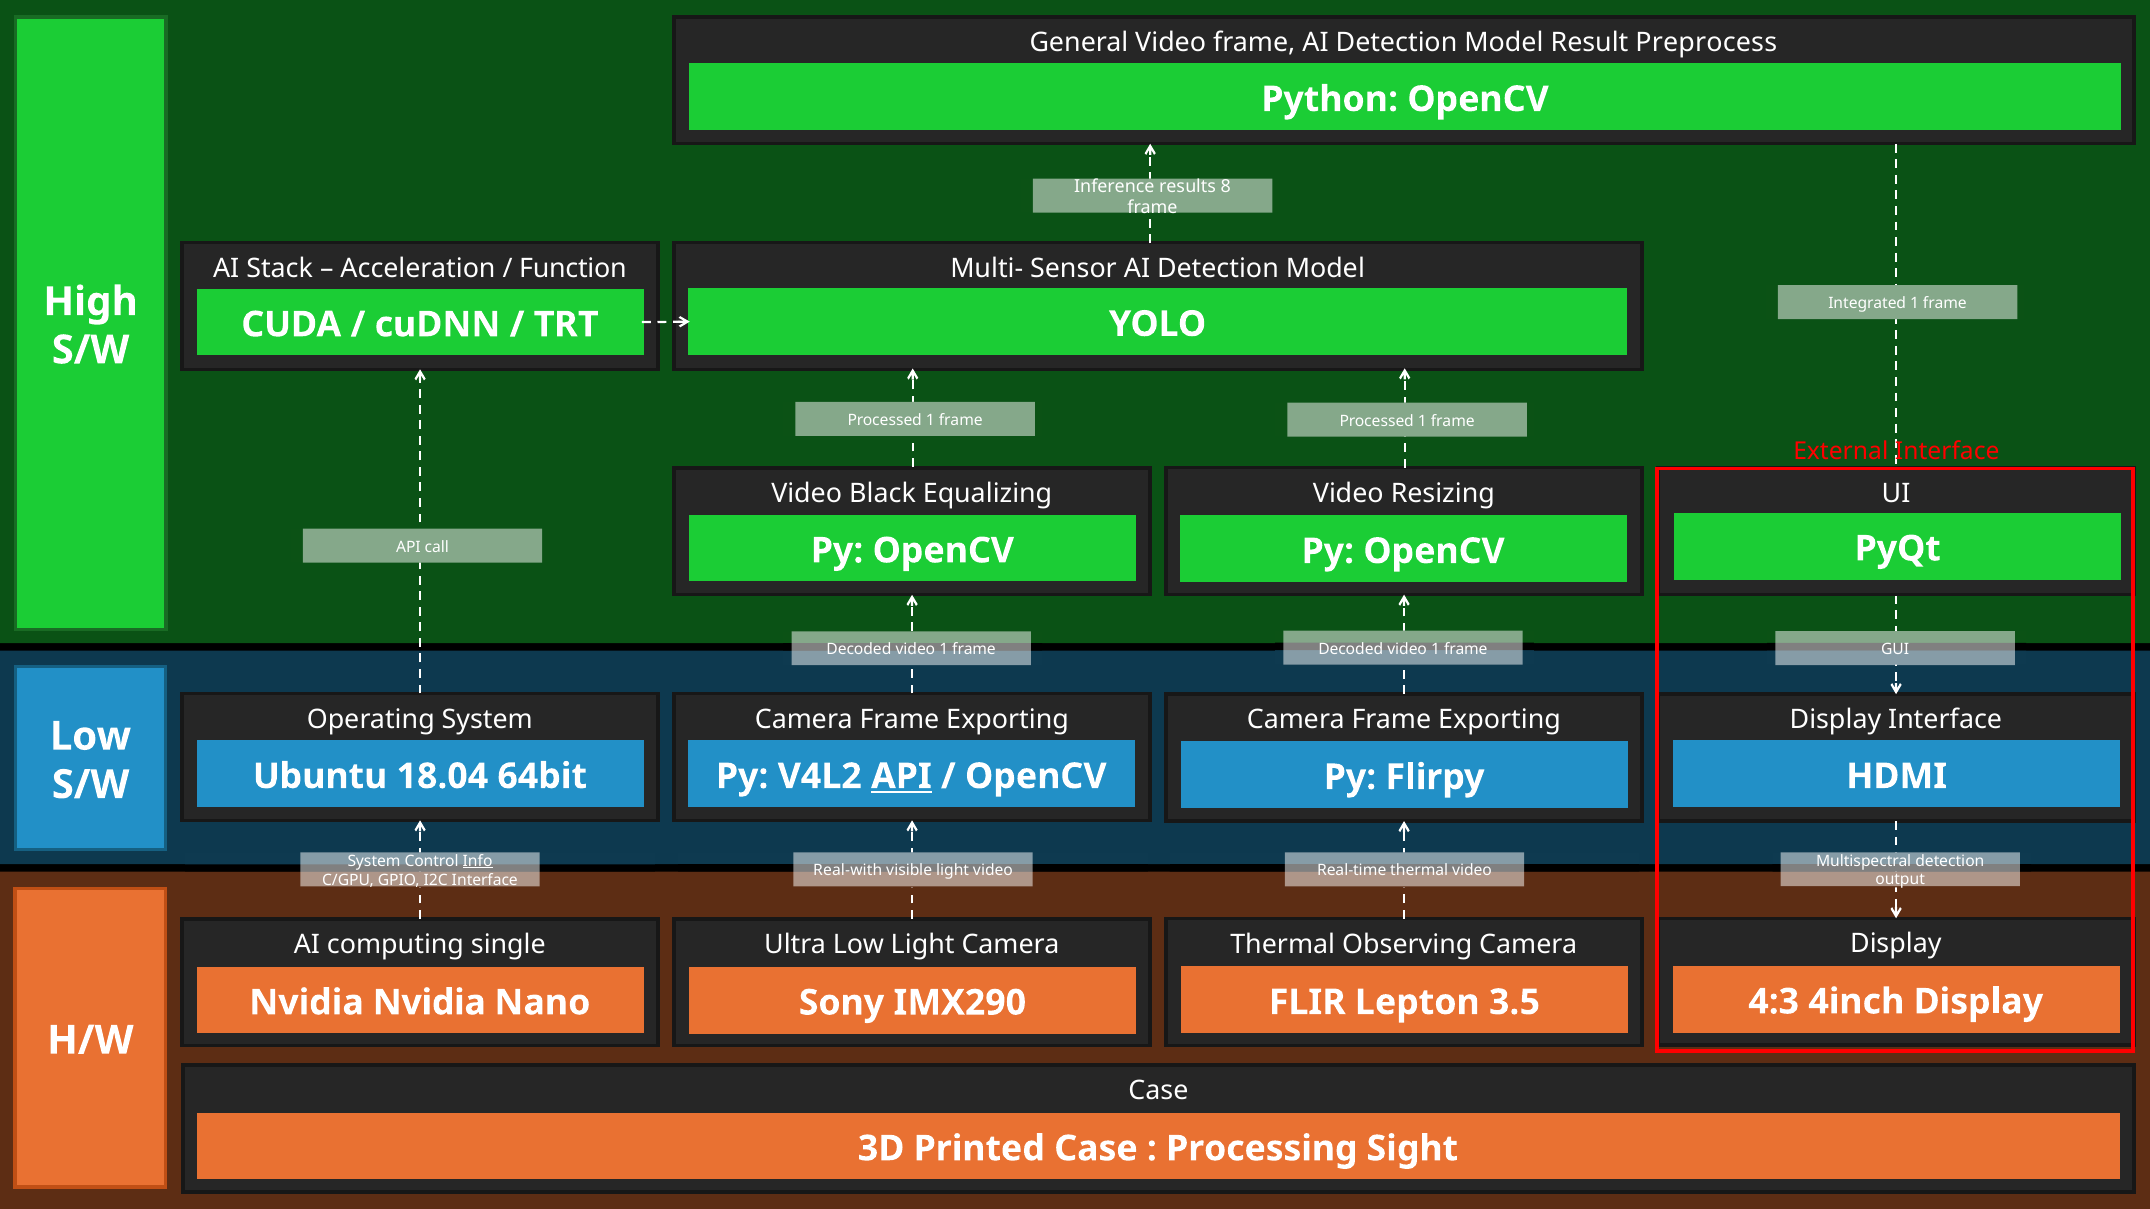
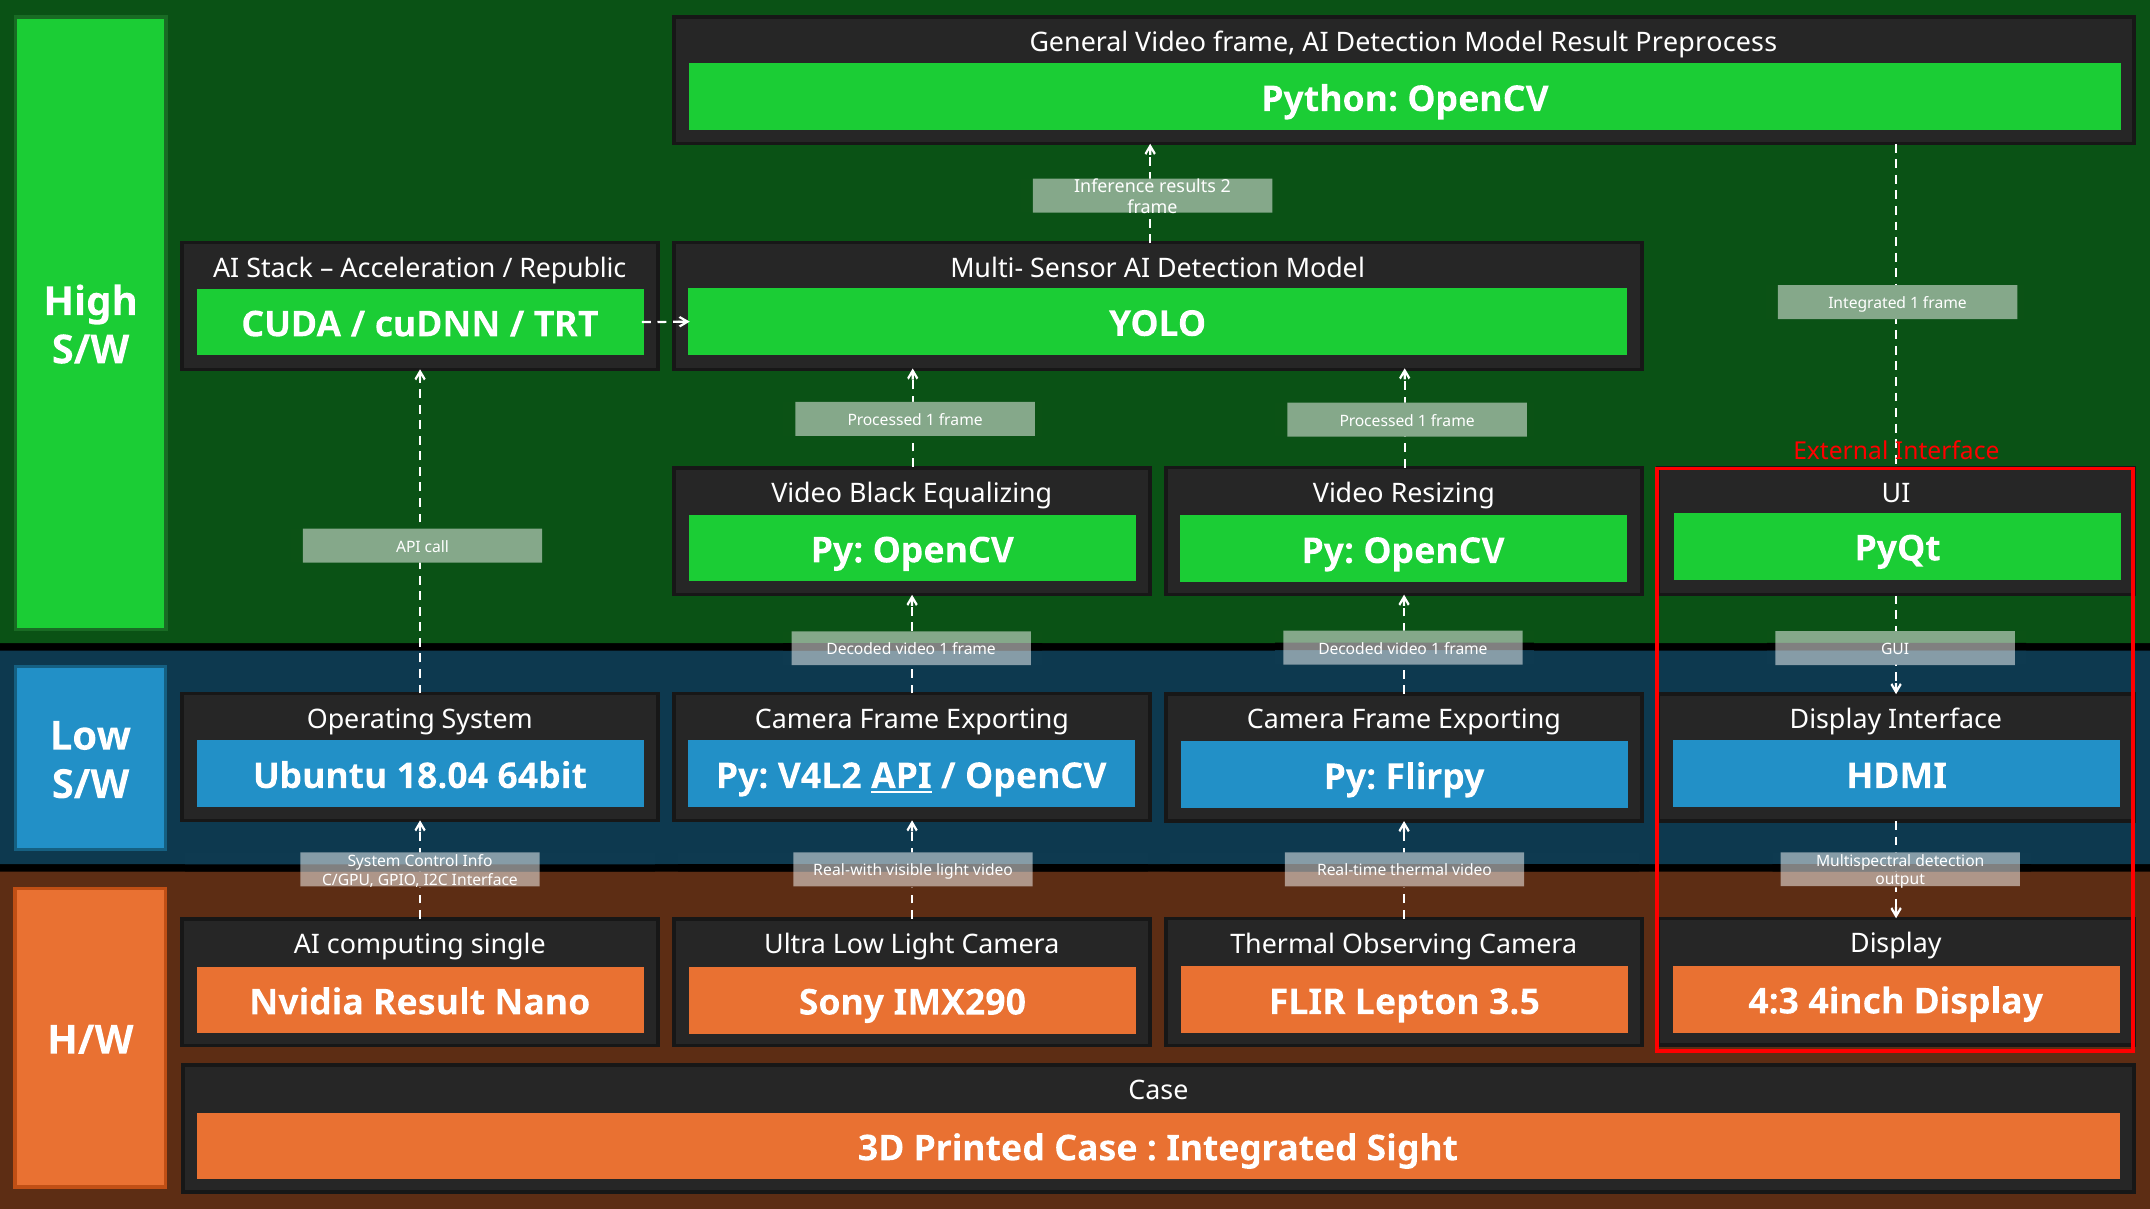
8: 8 -> 2 (1226, 186)
Function: Function -> Republic (573, 268)
Info underline: present -> none (478, 861)
Nvidia Nvidia: Nvidia -> Result (429, 1003)
Processing: Processing -> Integrated (1262, 1149)
